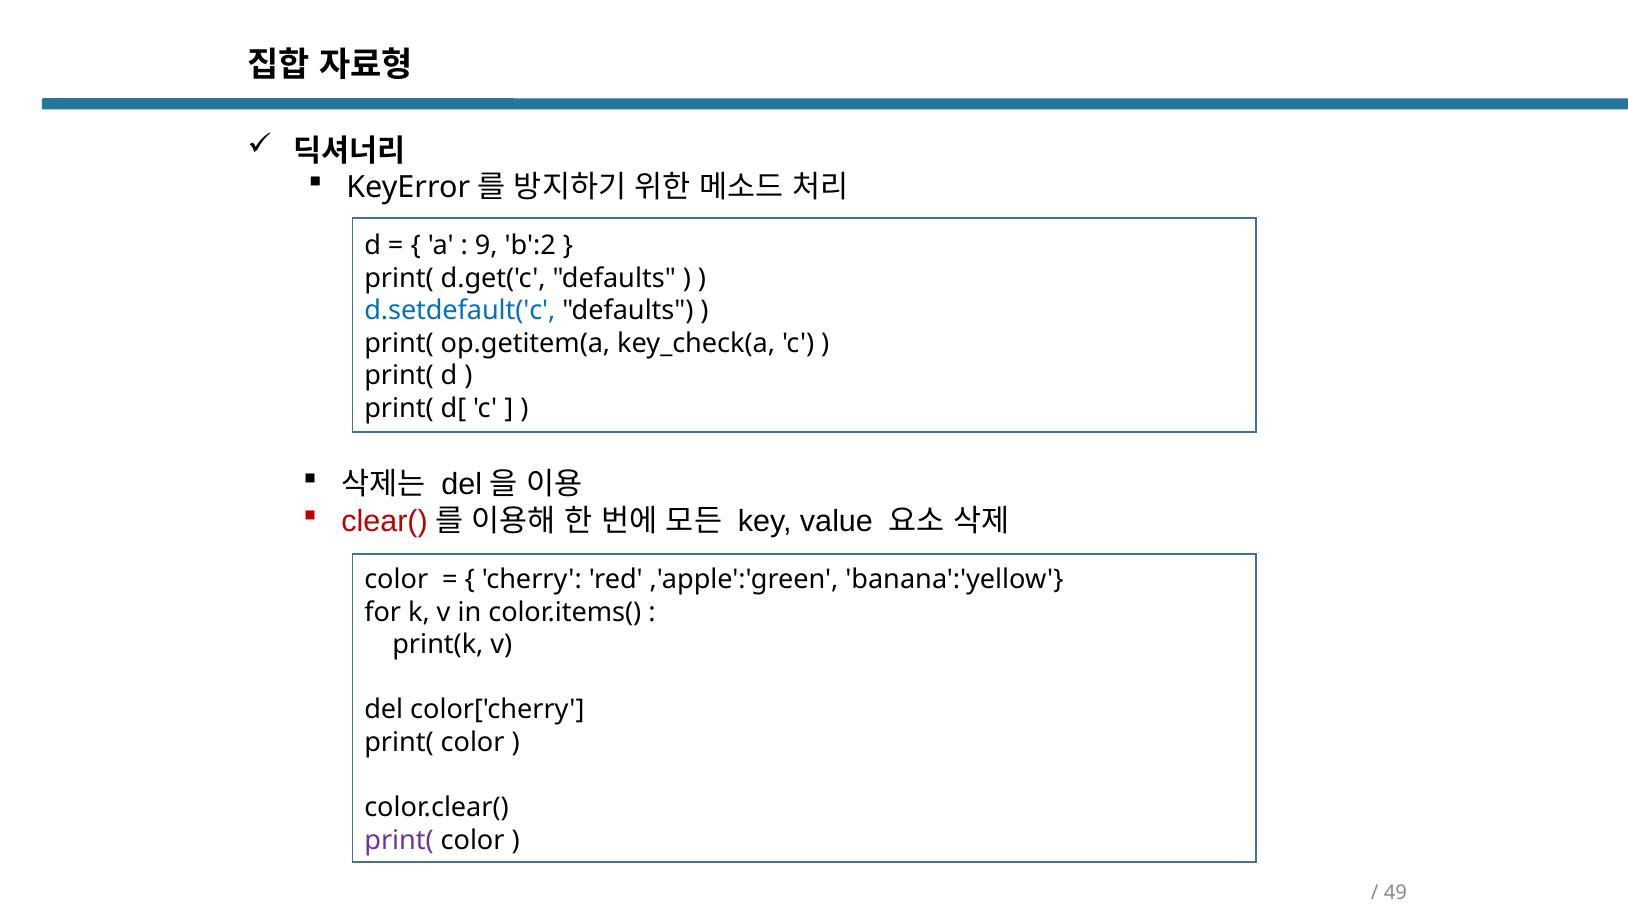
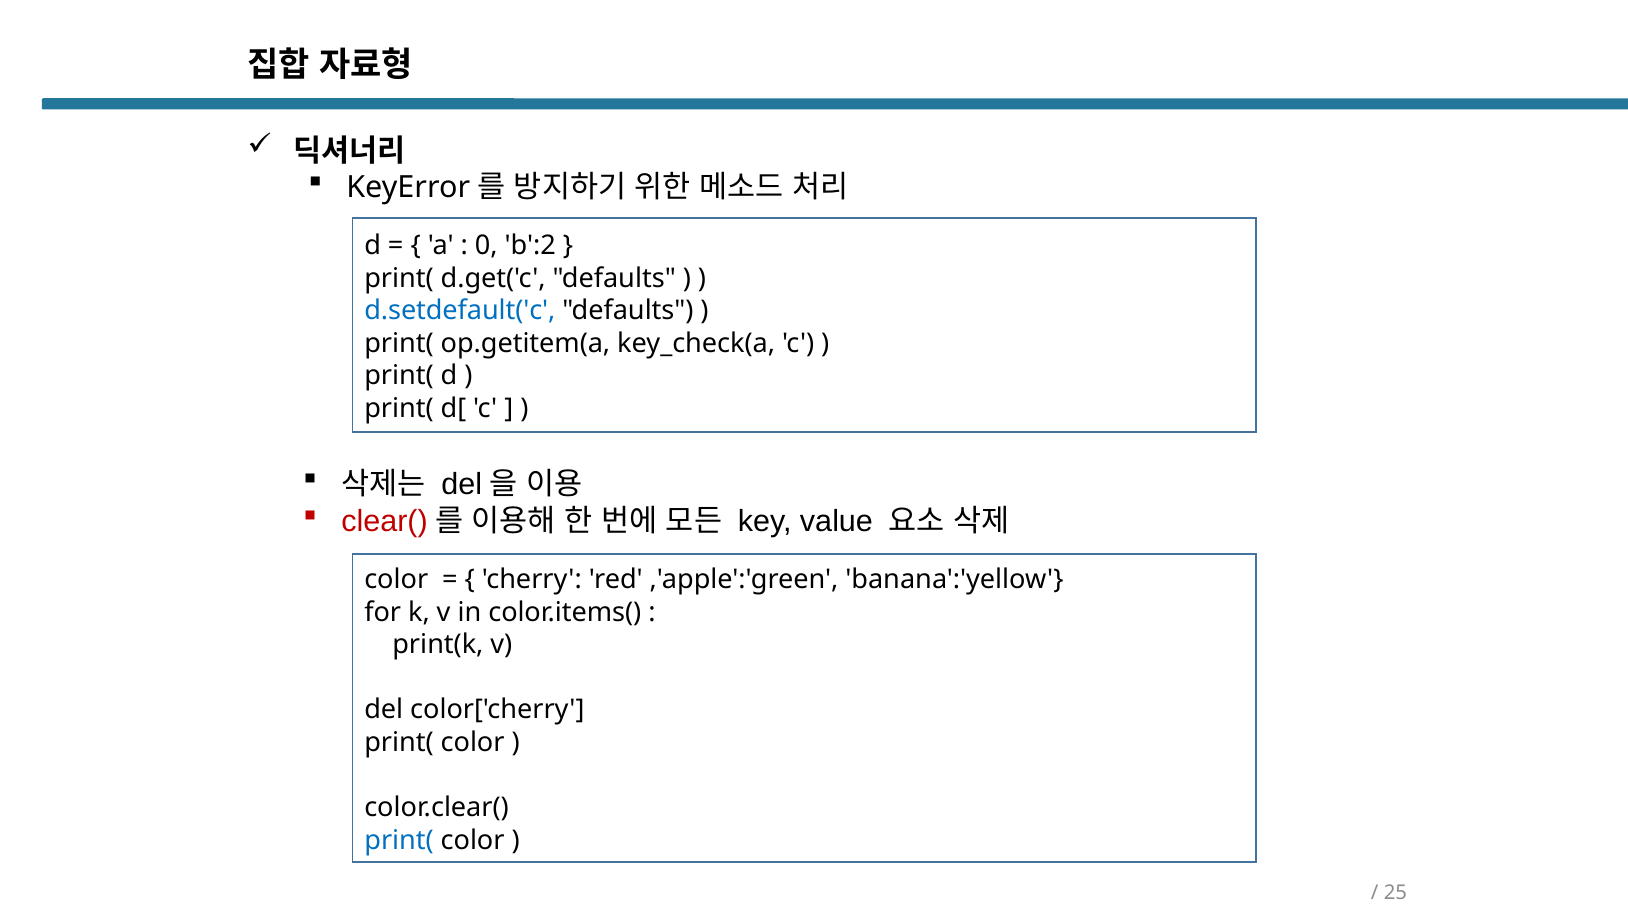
9: 9 -> 0 (486, 246)
print( colour: purple -> blue (399, 840)
49: 49 -> 25 (1395, 892)
